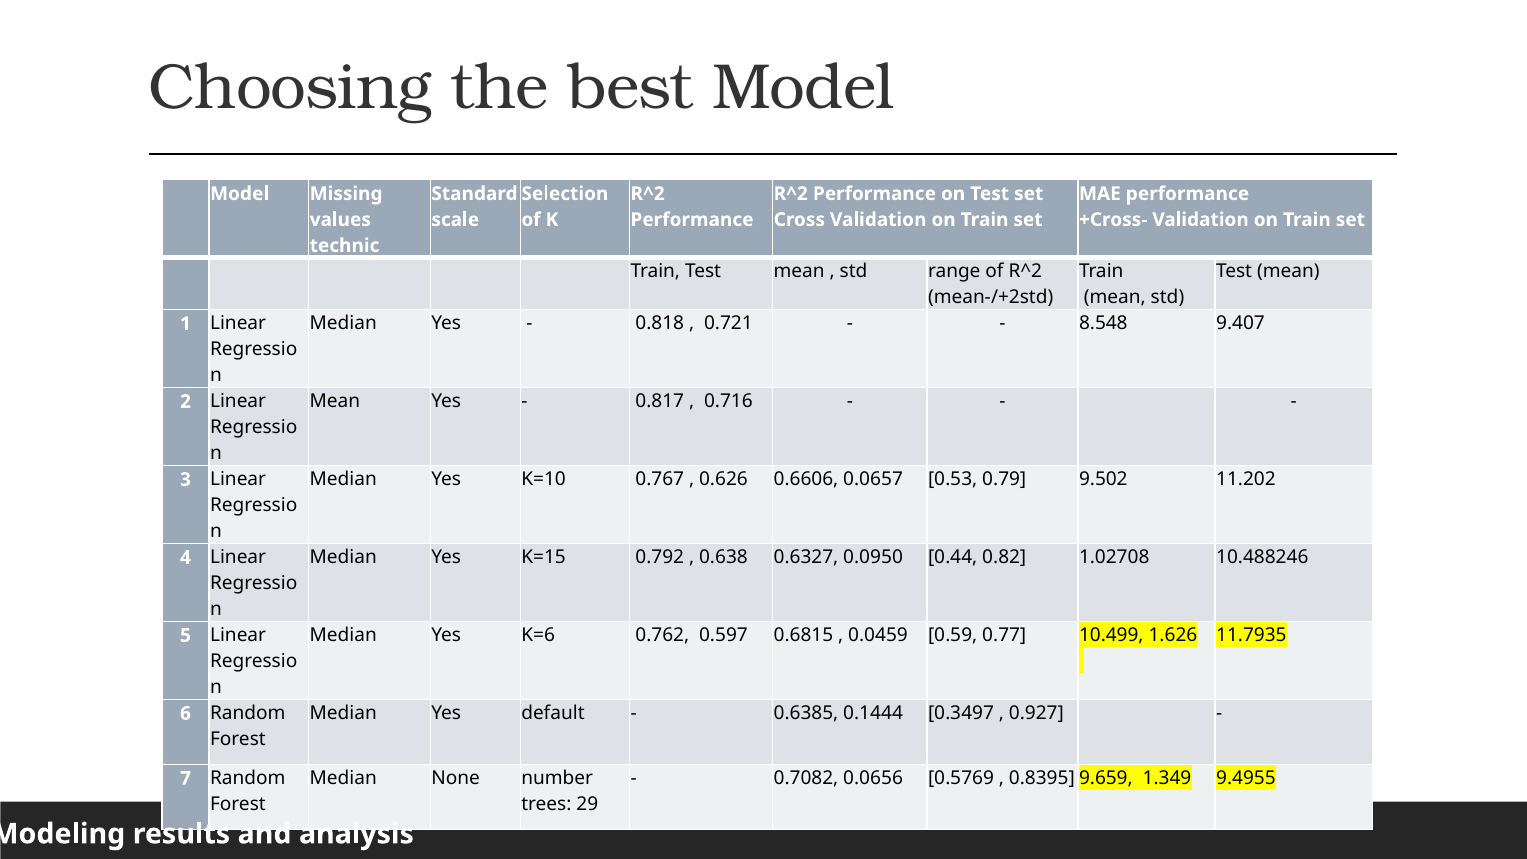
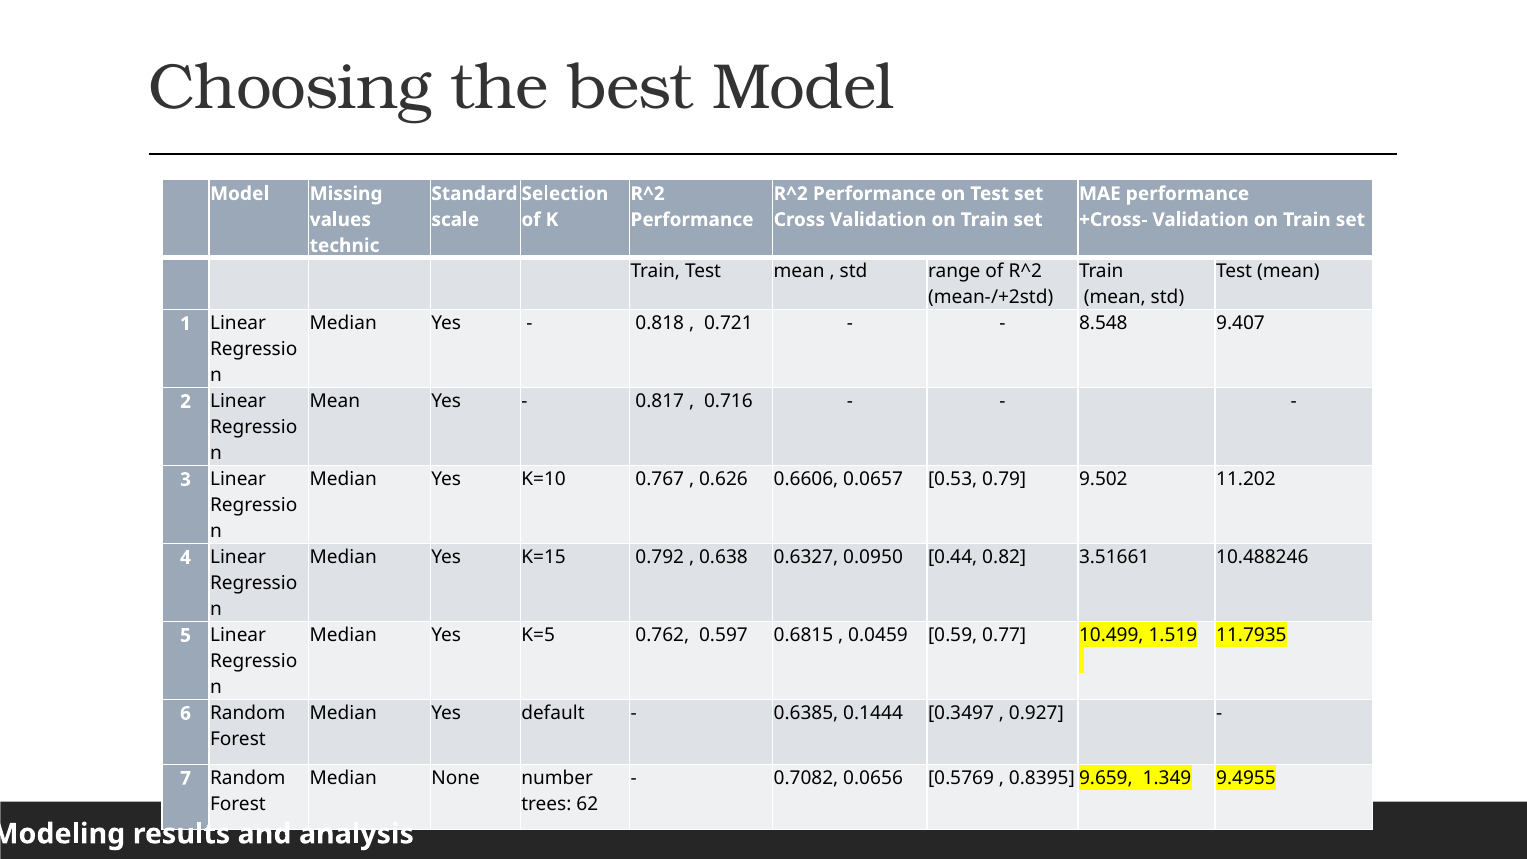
1.02708: 1.02708 -> 3.51661 (1114, 557)
K=6: K=6 -> K=5 (538, 635)
1.626: 1.626 -> 1.519 (1173, 635)
29: 29 -> 62 (587, 804)
